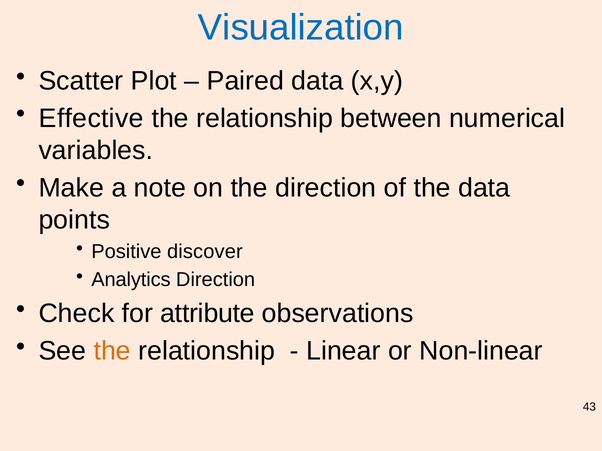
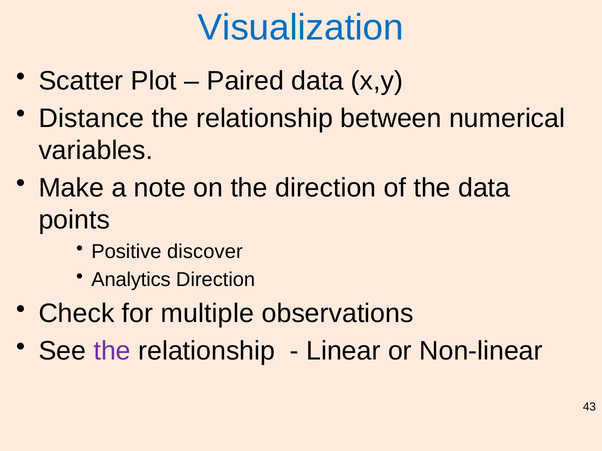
Effective: Effective -> Distance (91, 119)
attribute: attribute -> multiple (207, 314)
the colour: orange -> purple (112, 351)
